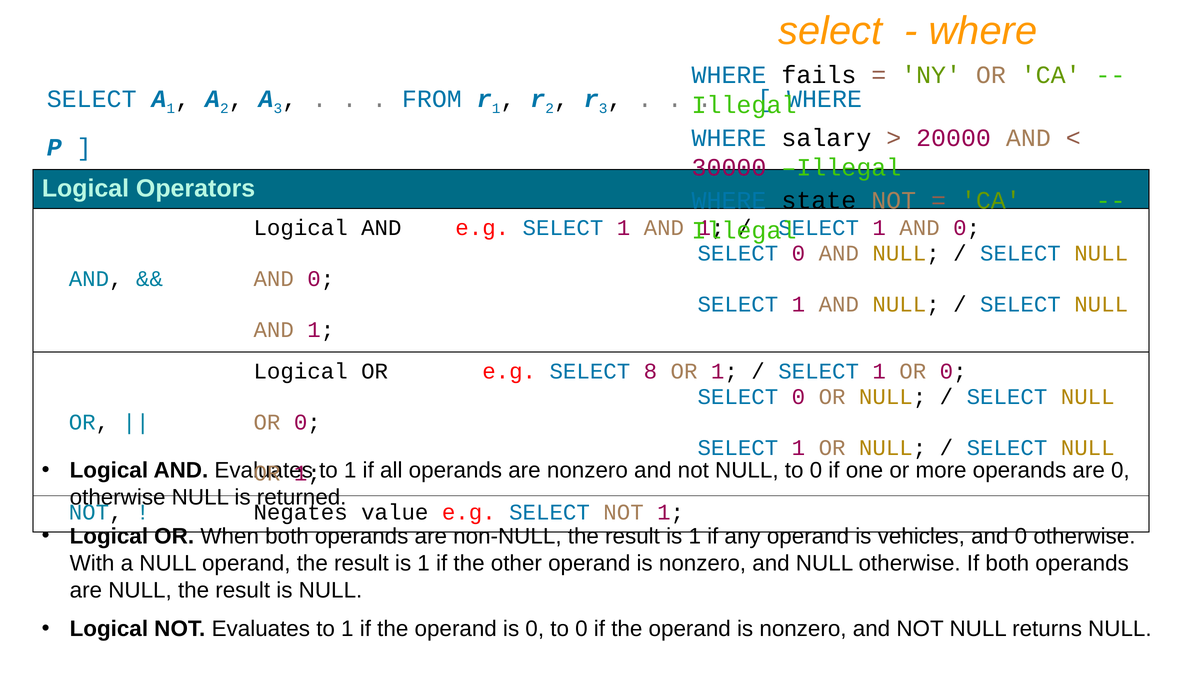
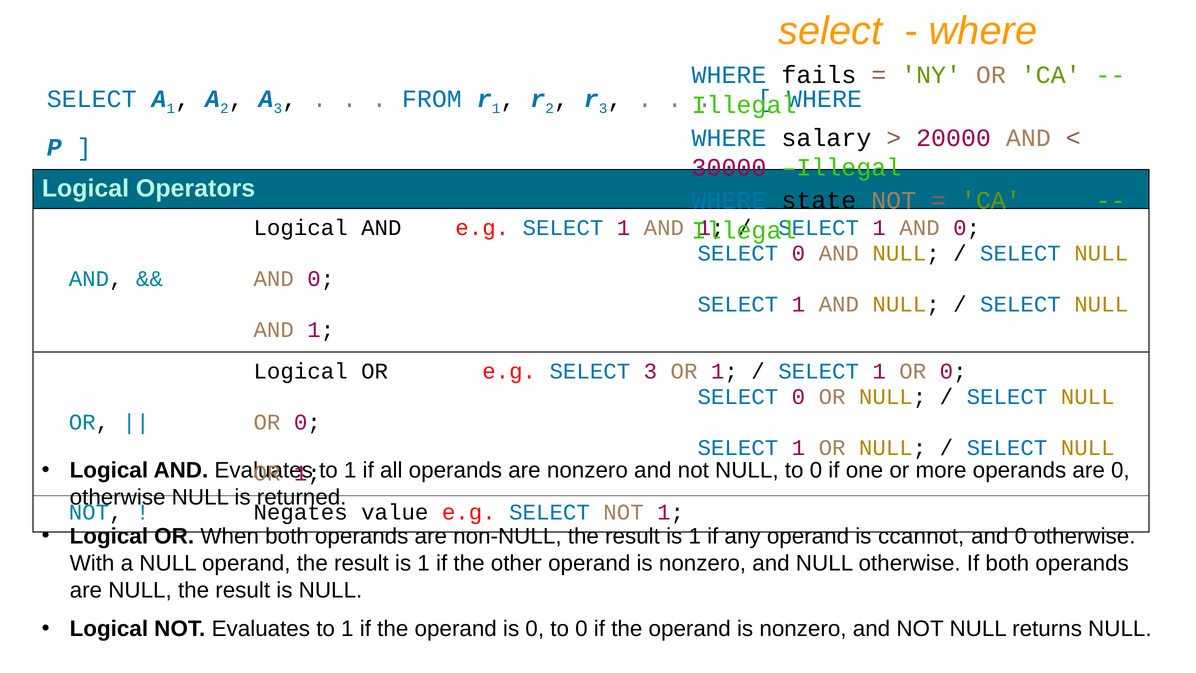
SELECT 8: 8 -> 3 (650, 371)
vehicles: vehicles -> ccannot (921, 536)
